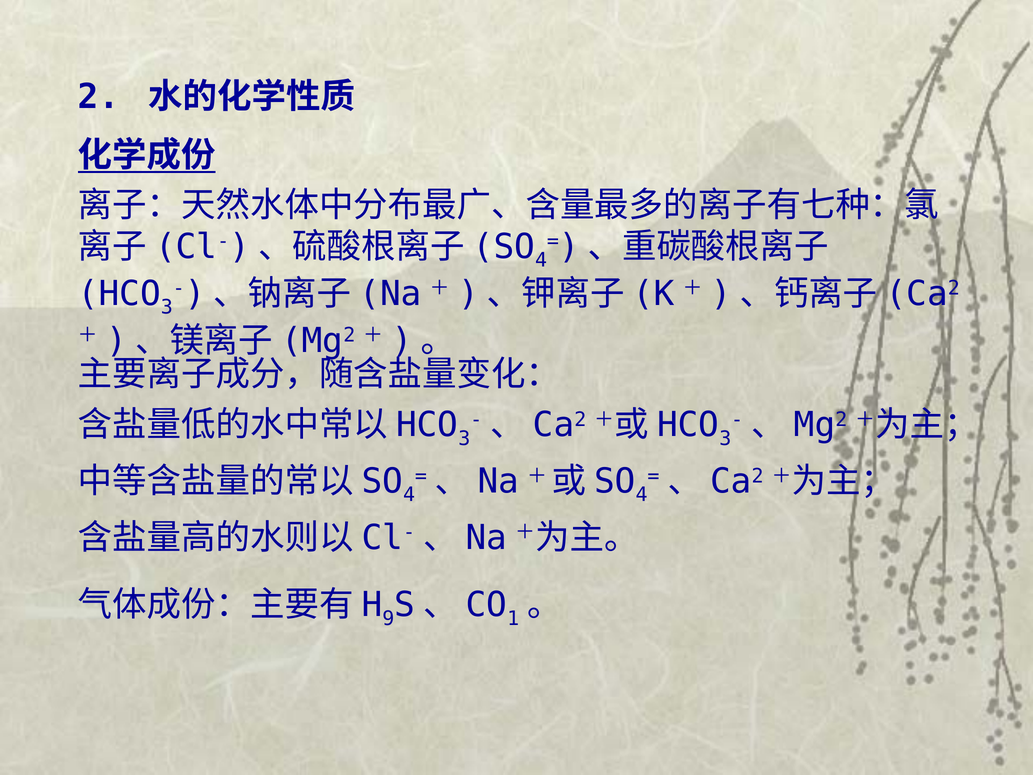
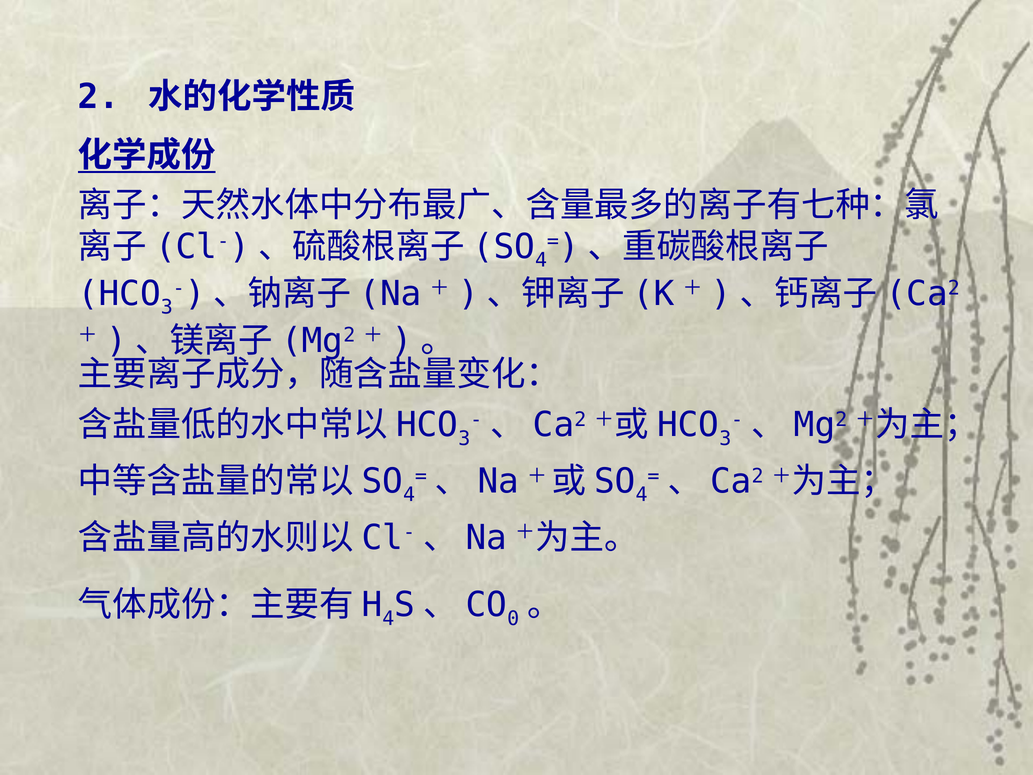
9: 9 -> 4 (388, 618)
1: 1 -> 0 (513, 618)
